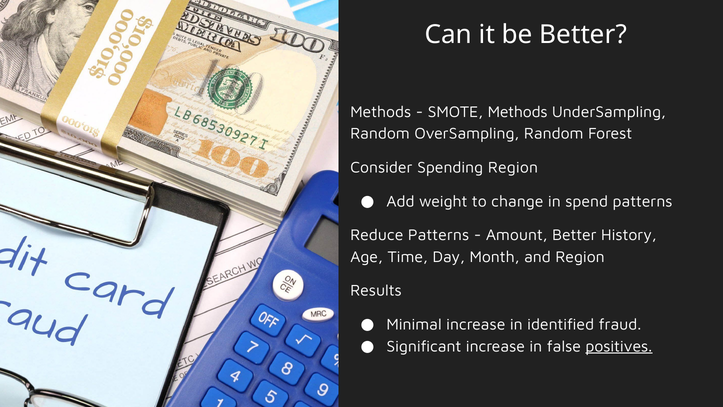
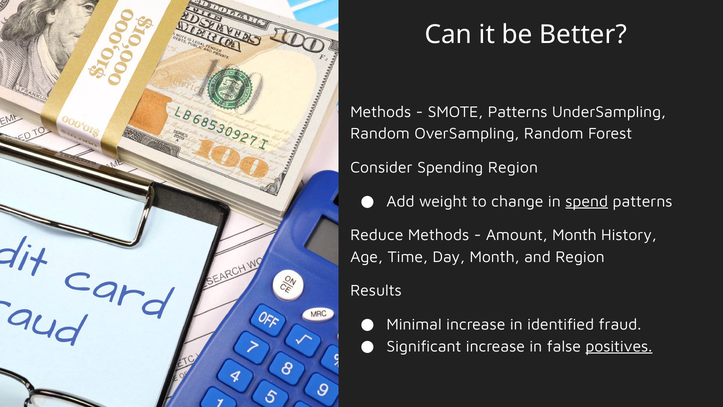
SMOTE Methods: Methods -> Patterns (518, 112)
spend underline: none -> present (587, 201)
Reduce Patterns: Patterns -> Methods (439, 235)
Amount Better: Better -> Month (574, 235)
